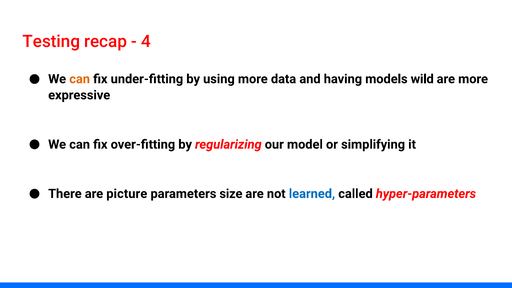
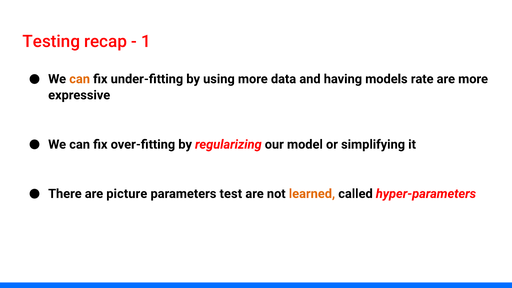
4: 4 -> 1 (146, 41)
wild: wild -> rate (422, 79)
size: size -> test (231, 194)
learned colour: blue -> orange (312, 194)
